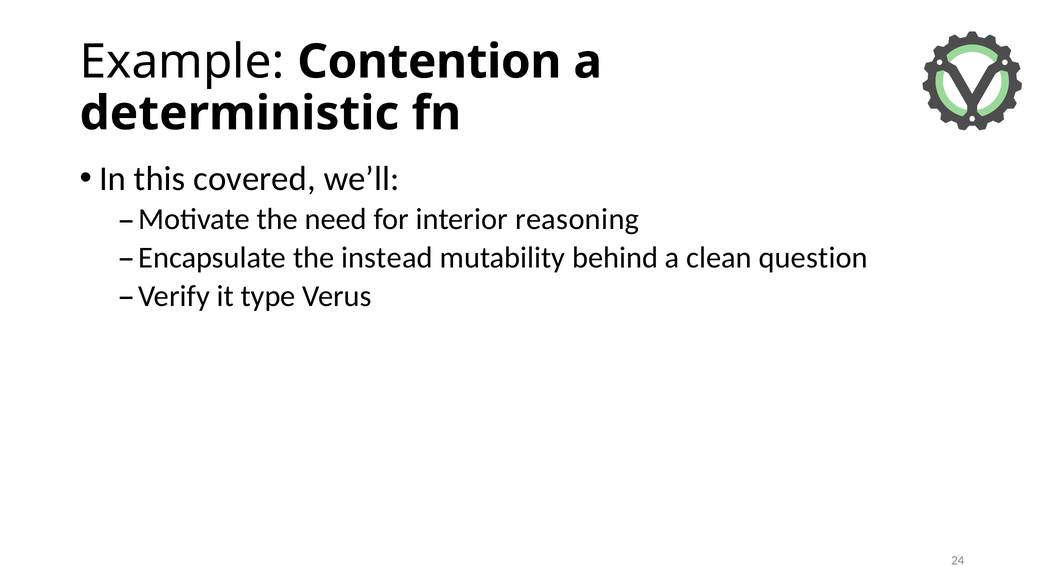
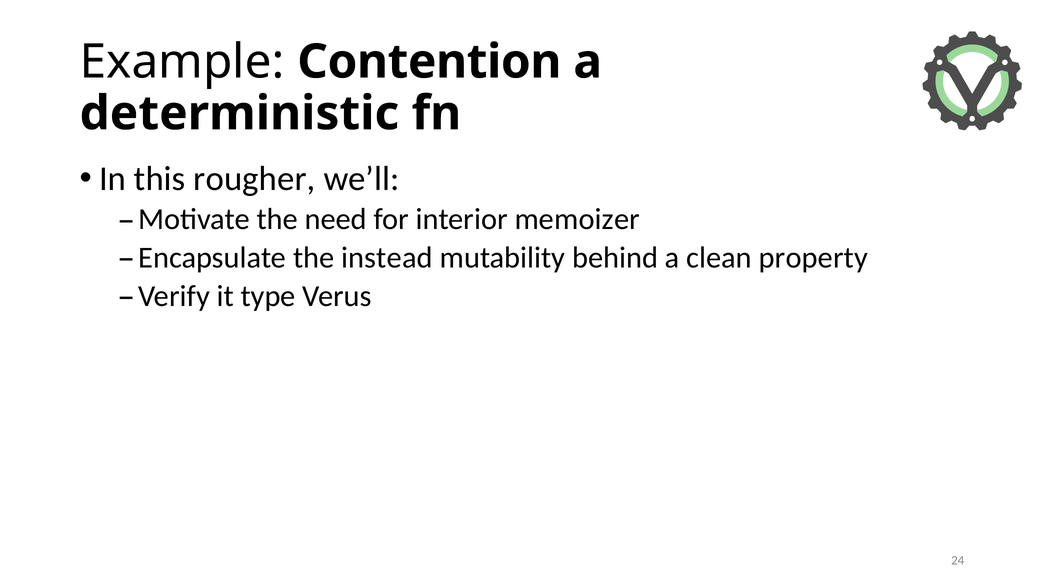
covered: covered -> rougher (255, 179)
reasoning: reasoning -> memoizer (577, 220)
question: question -> property (813, 258)
